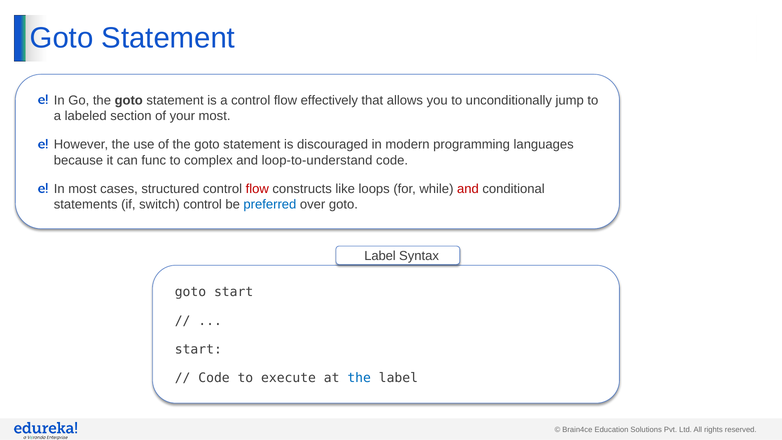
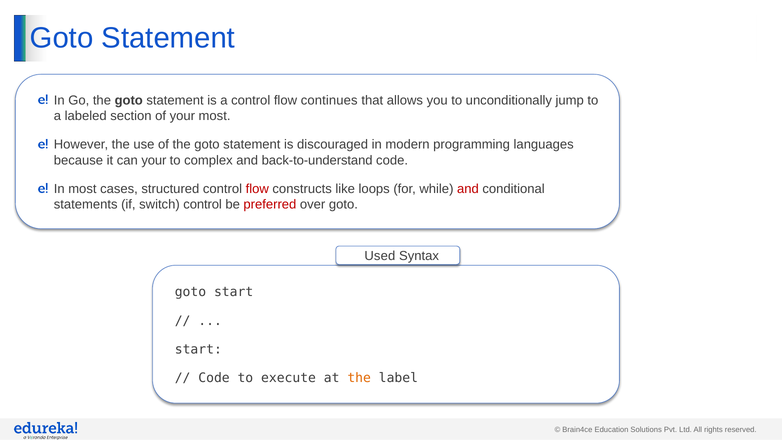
effectively: effectively -> continues (329, 100)
can func: func -> your (154, 160)
loop-to-understand: loop-to-understand -> back-to-understand (317, 160)
preferred colour: blue -> red (270, 204)
Label: Label -> Used (380, 256)
the colour: blue -> orange (359, 378)
